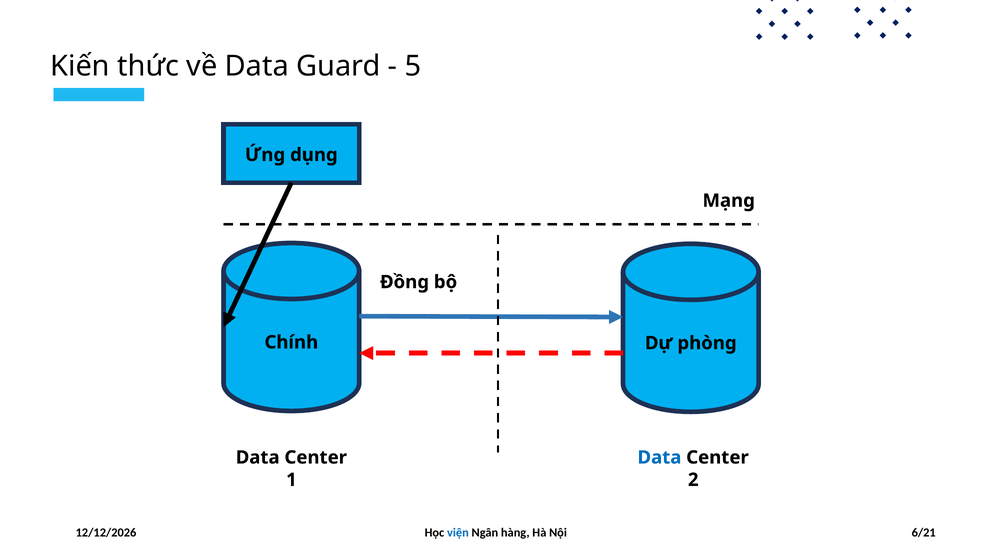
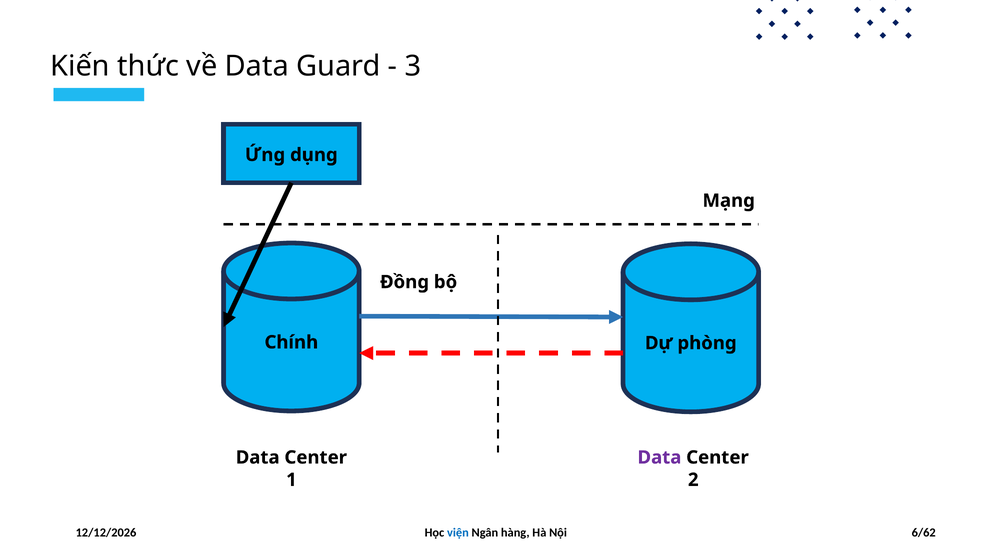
5: 5 -> 3 (413, 66)
Data colour: blue -> purple (659, 457)
6/21: 6/21 -> 6/62 (924, 533)
